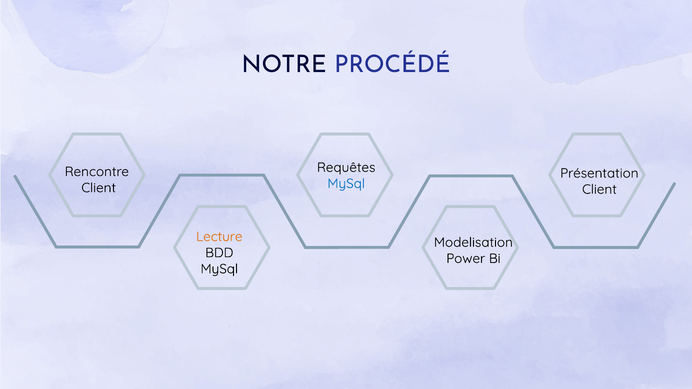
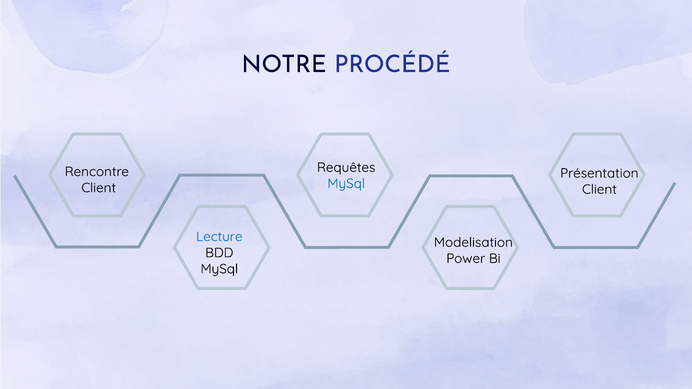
Lecture colour: orange -> blue (219, 237)
